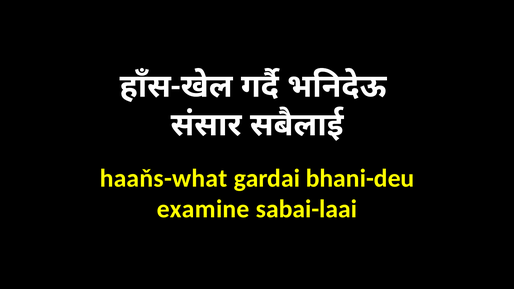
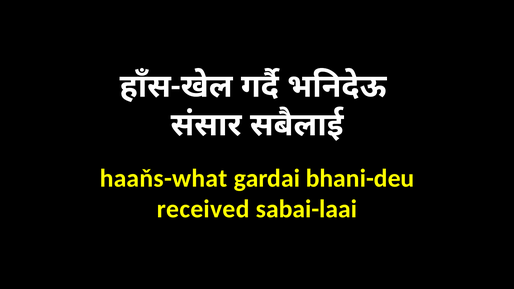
examine: examine -> received (203, 209)
